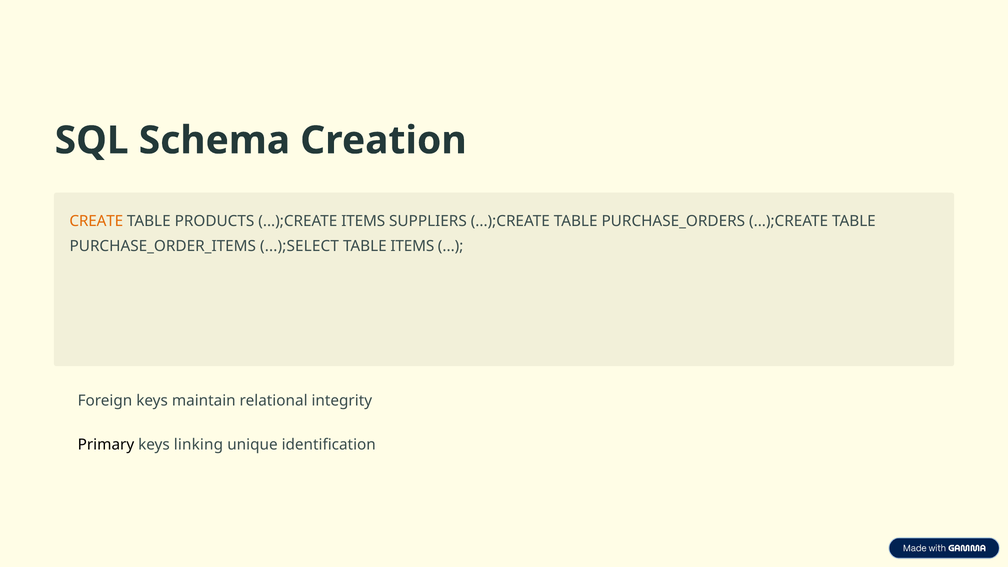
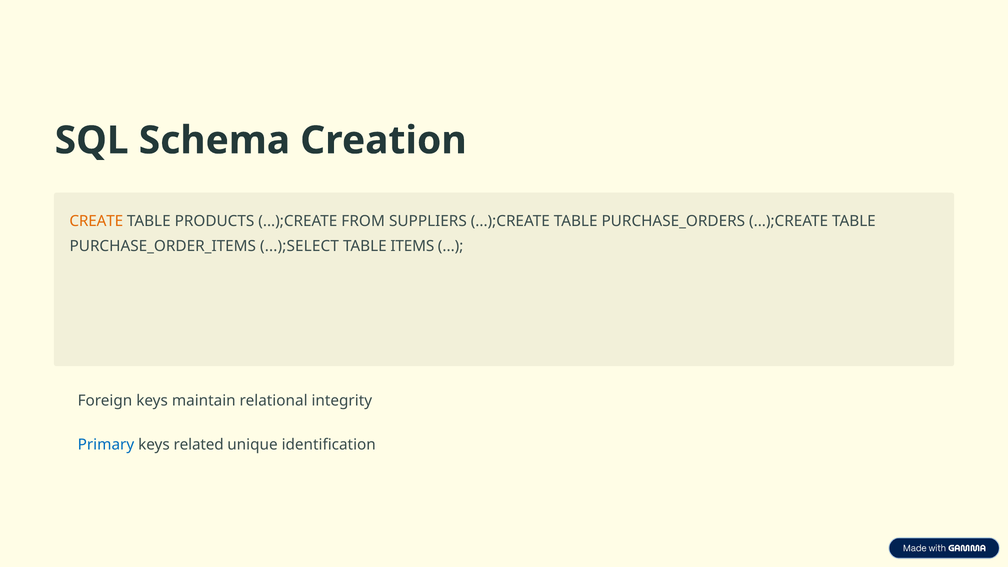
...);CREATE ITEMS: ITEMS -> FROM (363, 221)
Primary colour: black -> blue (106, 445)
linking: linking -> related (199, 445)
